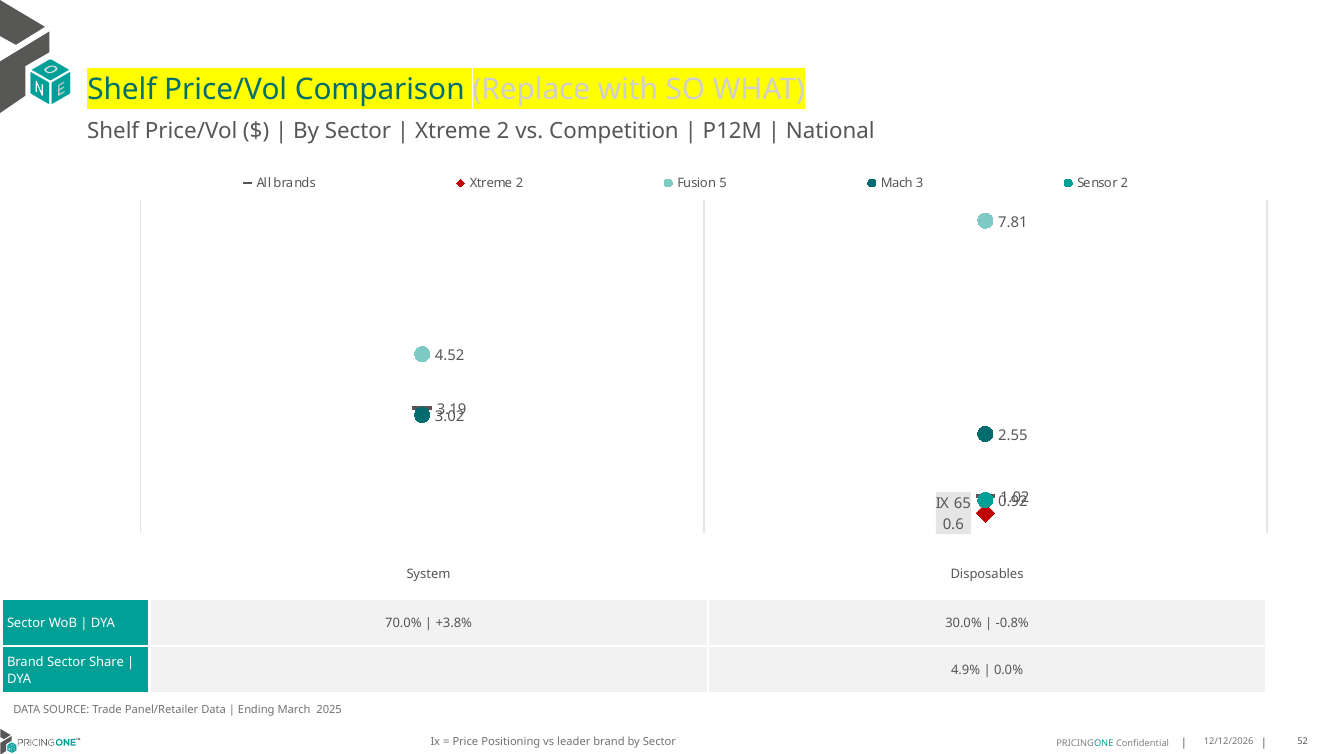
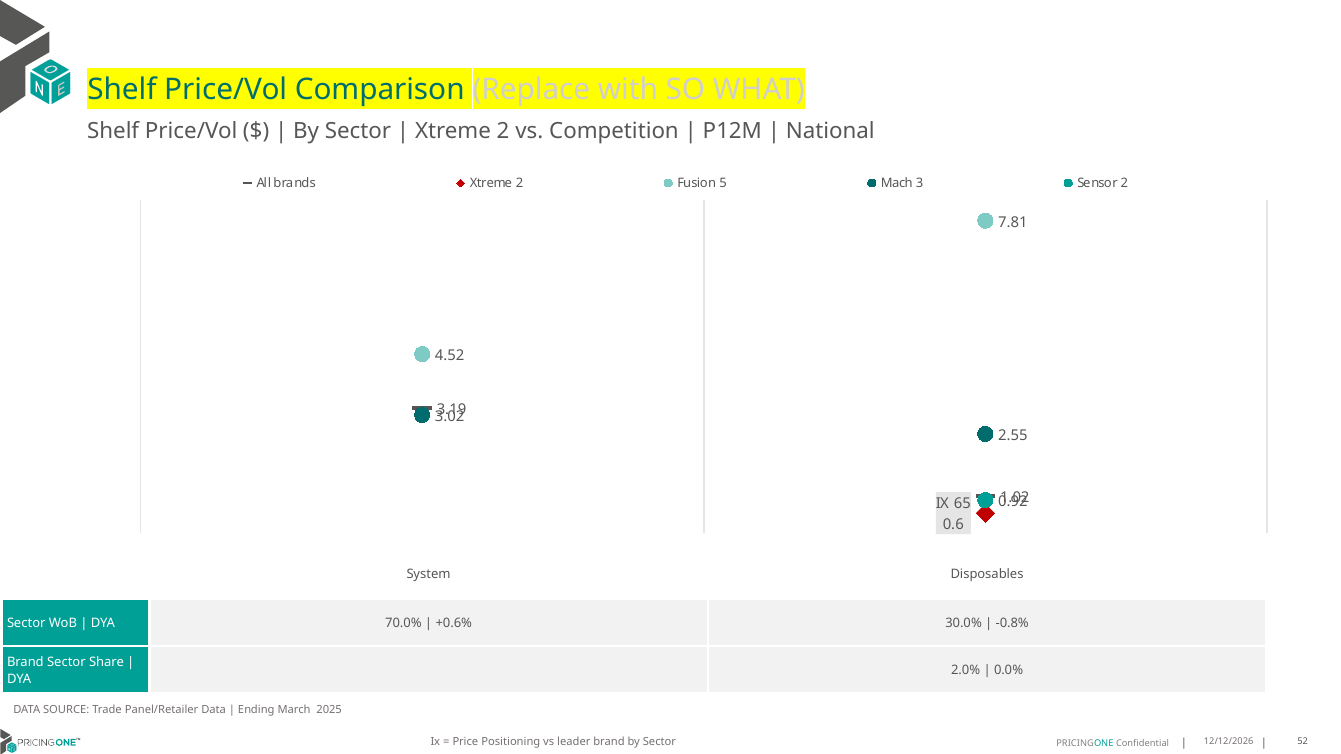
+3.8%: +3.8% -> +0.6% (454, 623)
4.9%: 4.9% -> 2.0% (966, 671)
